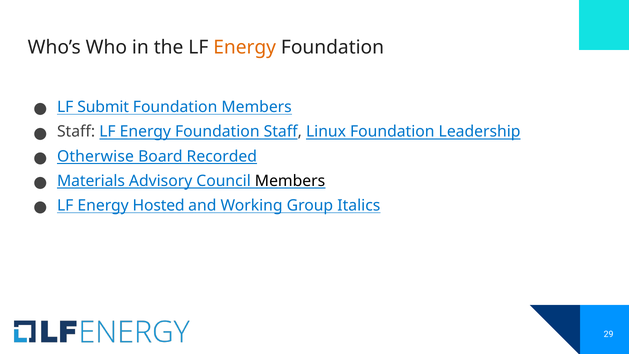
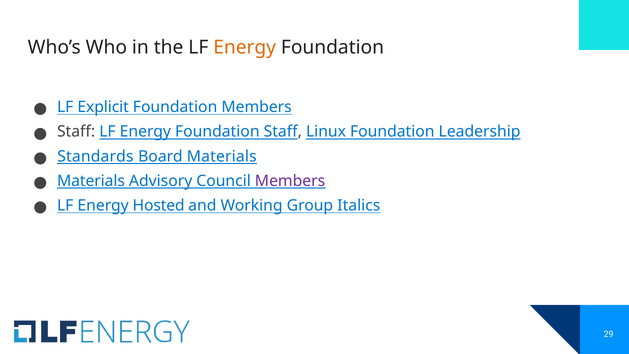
Submit: Submit -> Explicit (103, 107)
Otherwise: Otherwise -> Standards (95, 156)
Board Recorded: Recorded -> Materials (222, 156)
Members colour: black -> purple (290, 181)
